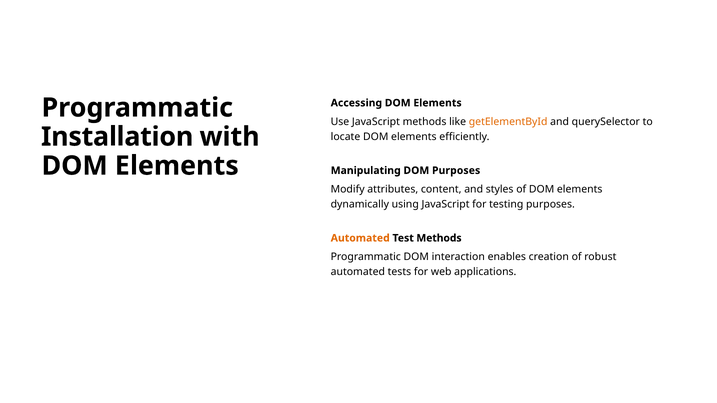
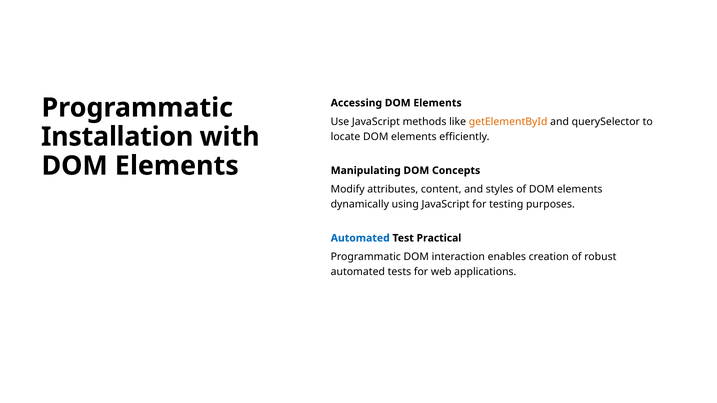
DOM Purposes: Purposes -> Concepts (456, 171)
Automated colour: orange -> blue (360, 238)
Test Methods: Methods -> Practical (439, 238)
